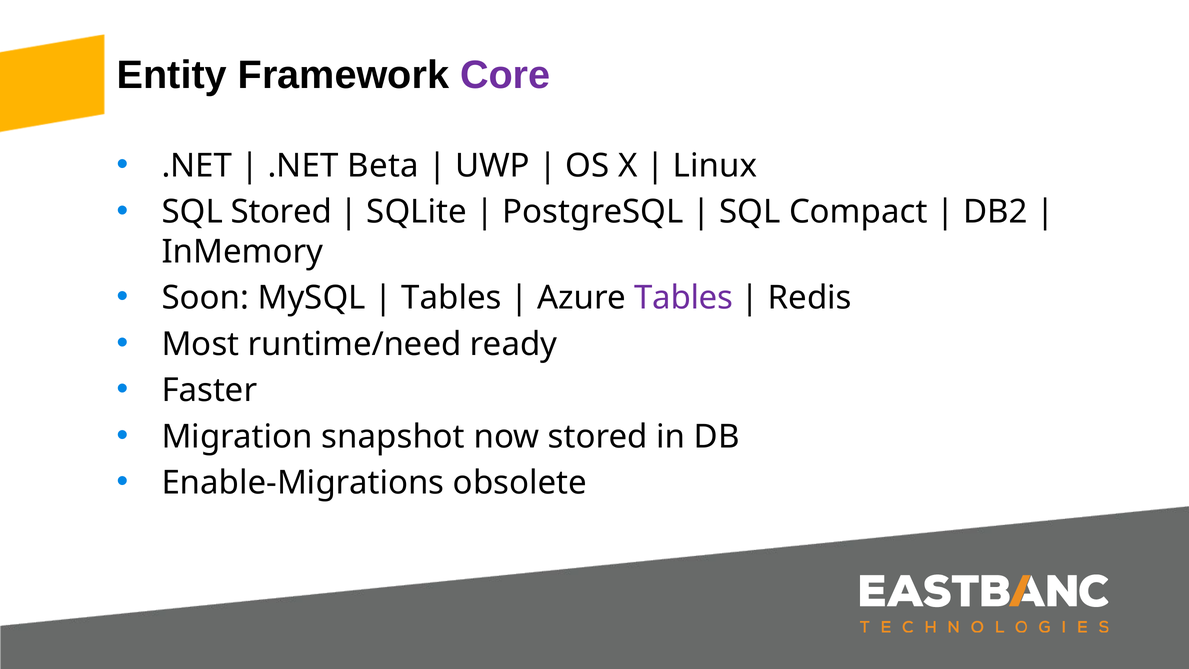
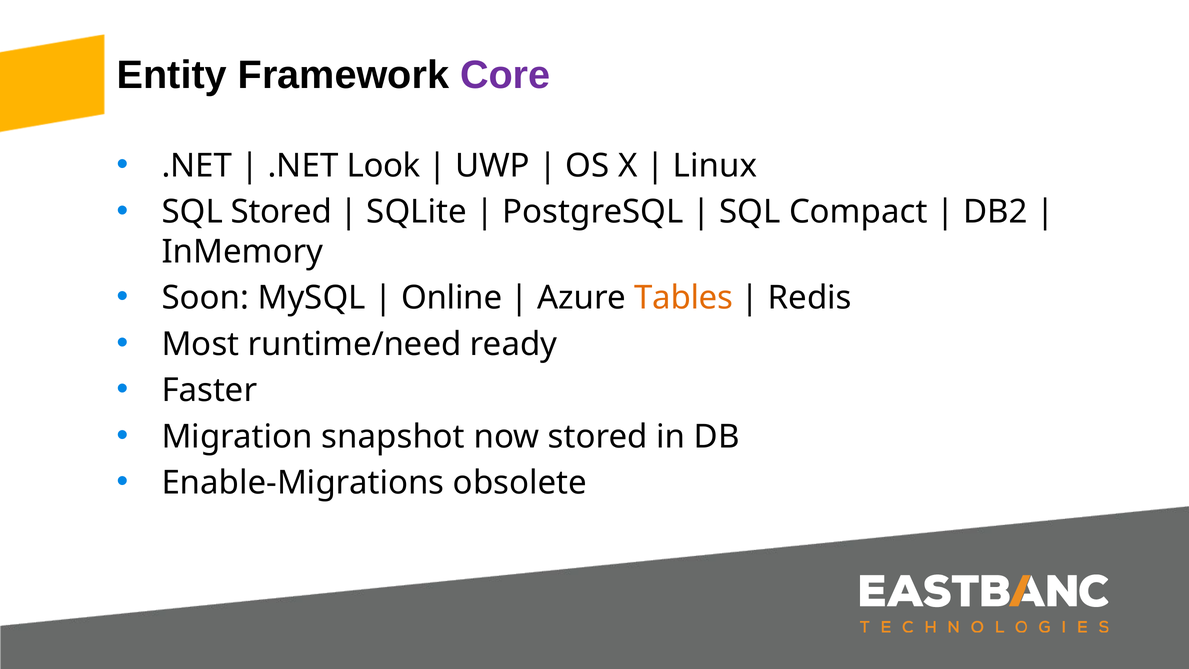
Beta: Beta -> Look (384, 166)
Tables: Tables -> Online (452, 298)
Tables colour: purple -> orange (684, 298)
